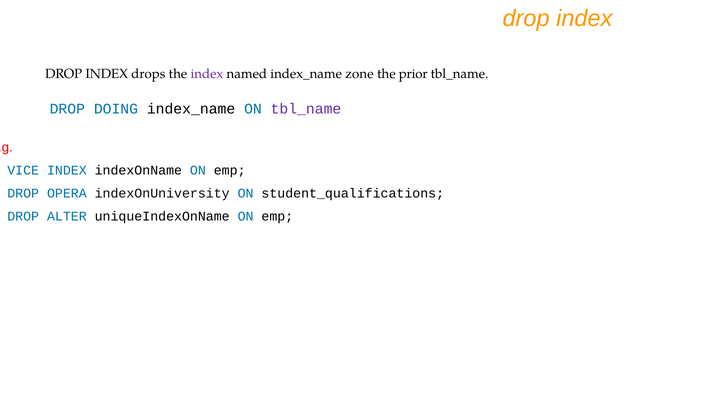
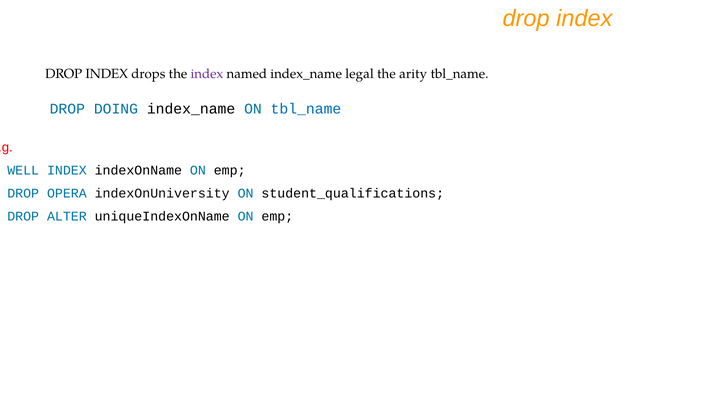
zone: zone -> legal (360, 74)
prior: prior -> arity (413, 74)
tbl_name colour: purple -> blue (306, 109)
VICE: VICE -> WELL (23, 170)
